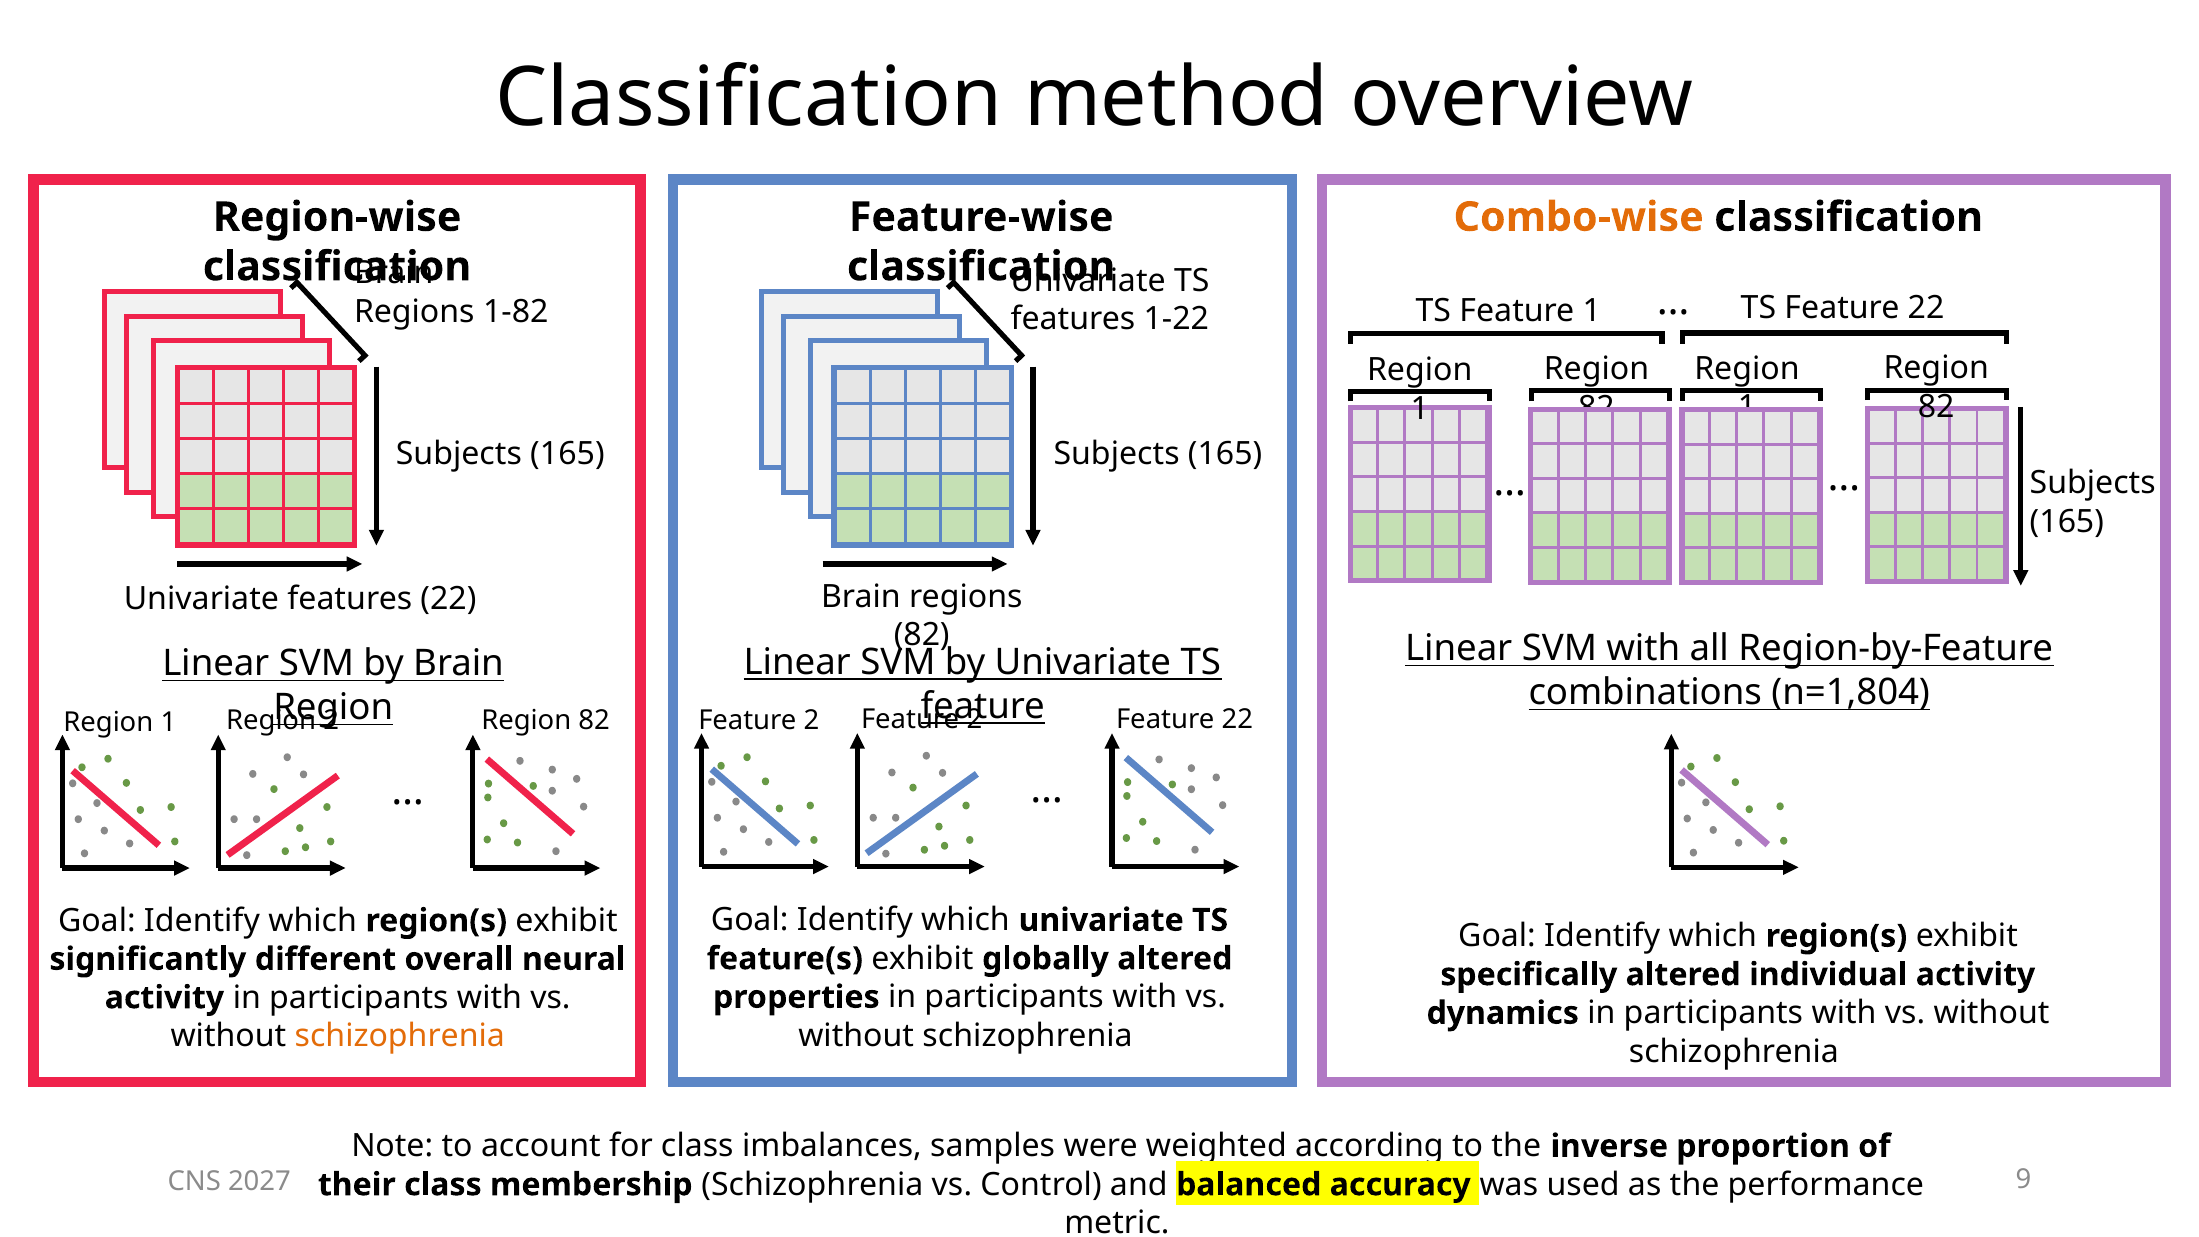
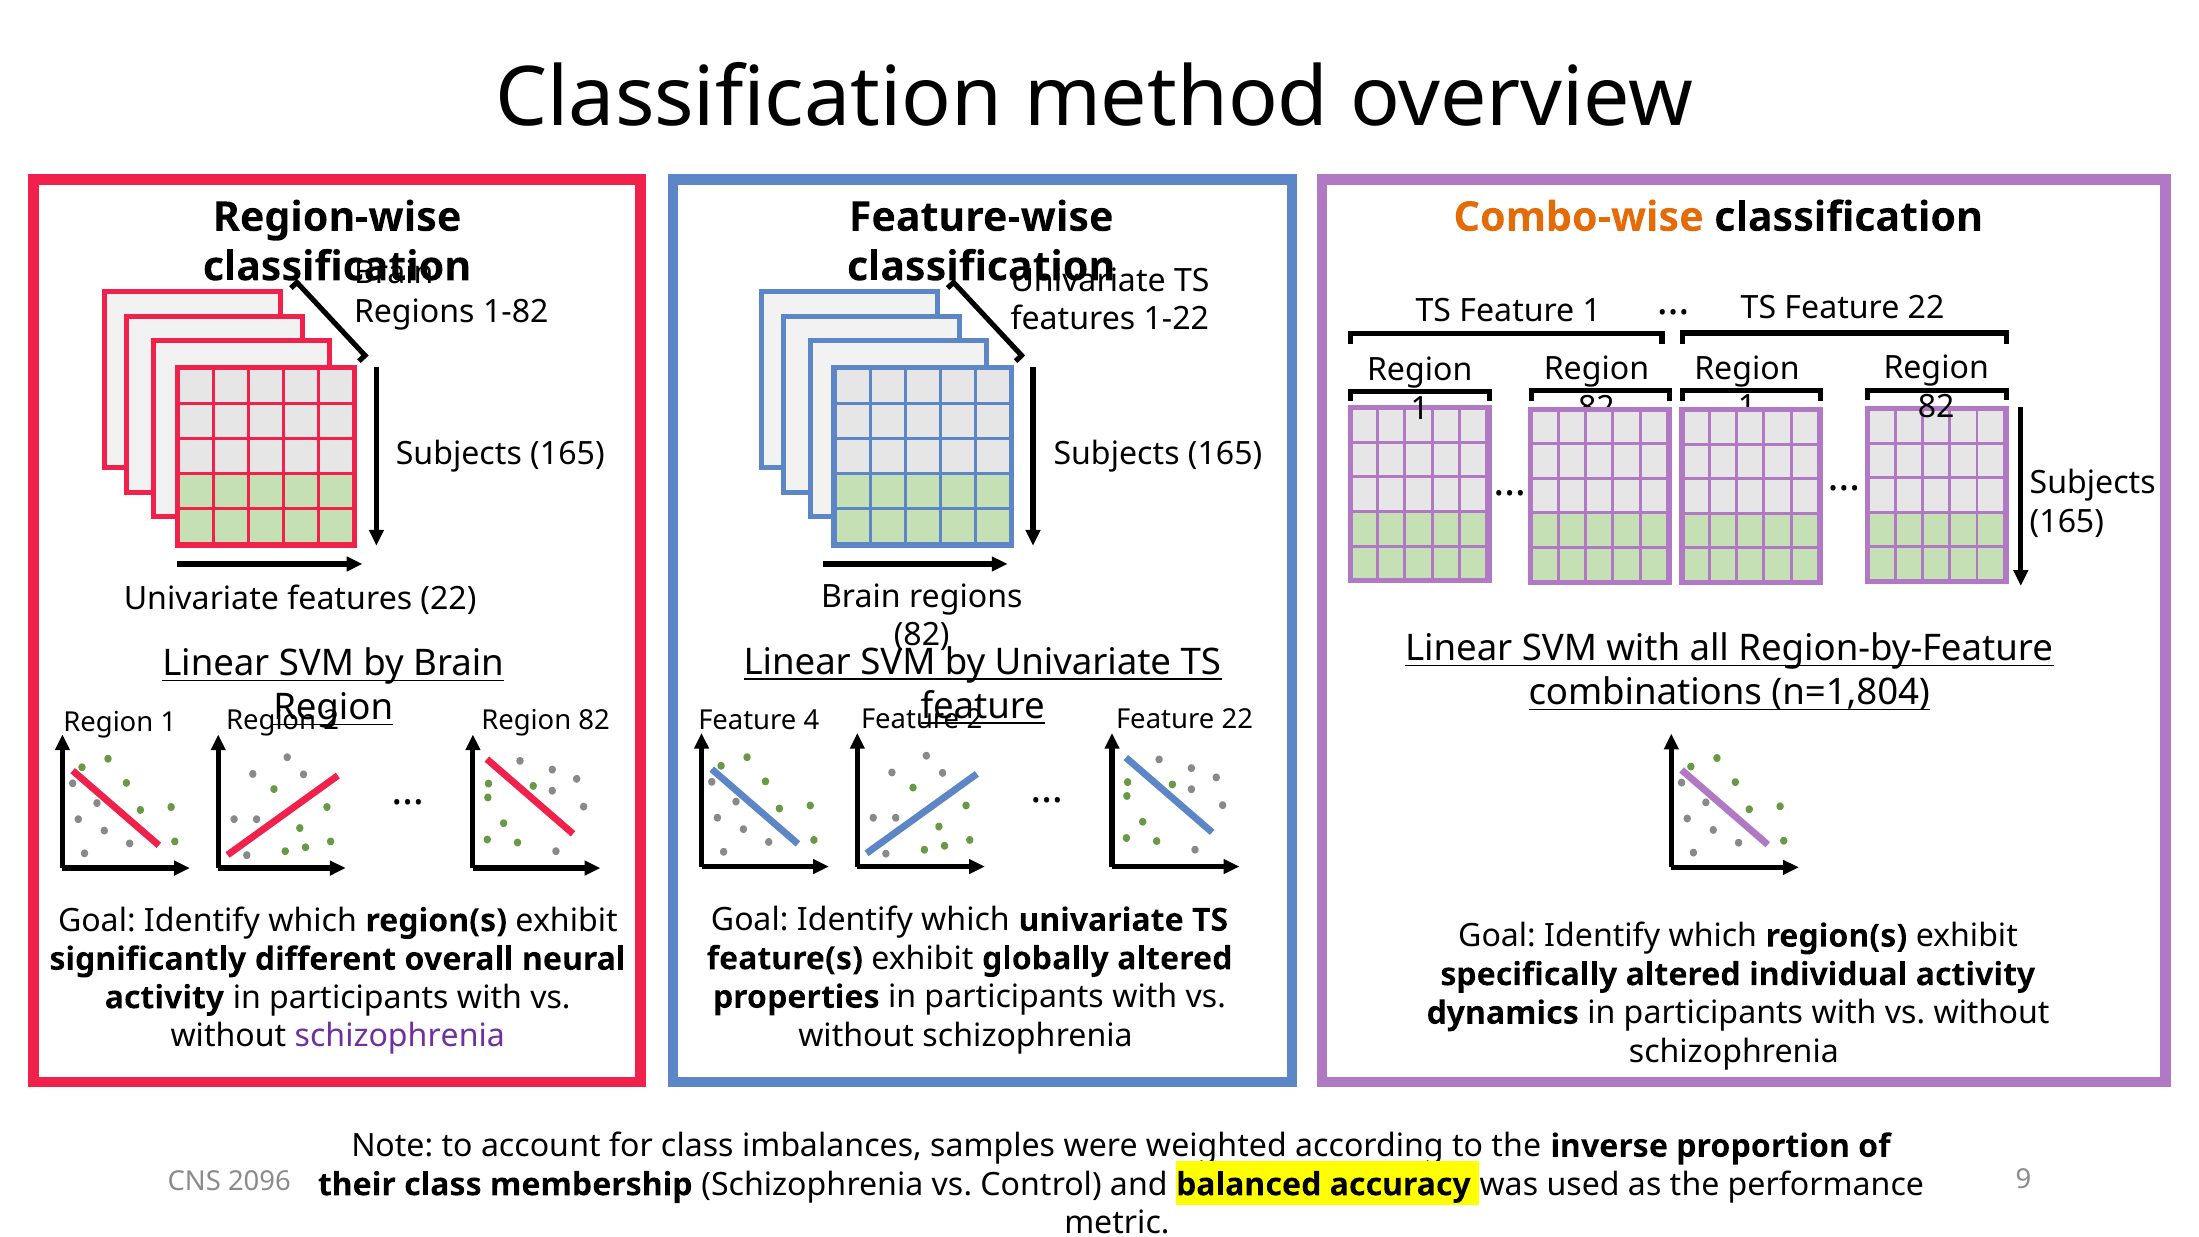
2: 2 -> 4 (812, 721)
schizophrenia colour: orange -> purple (400, 1036)
2027: 2027 -> 2096 (259, 1181)
